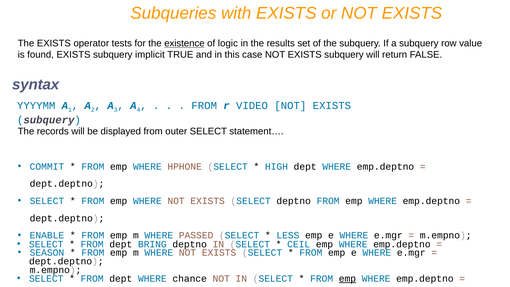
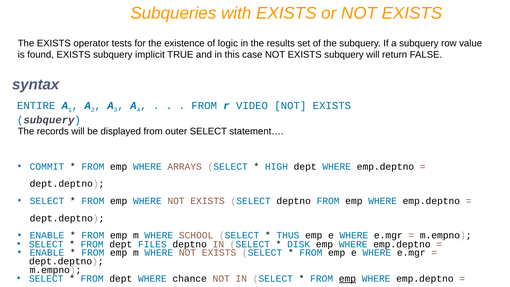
existence underline: present -> none (184, 43)
YYYYMM: YYYYMM -> ENTIRE (36, 106)
HPHONE: HPHONE -> ARRAYS (185, 166)
PASSED: PASSED -> SCHOOL (196, 235)
LESS: LESS -> THUS (288, 235)
BRING: BRING -> FILES (152, 244)
CEIL: CEIL -> DISK (299, 244)
SEASON: SEASON -> ENABLE (47, 253)
